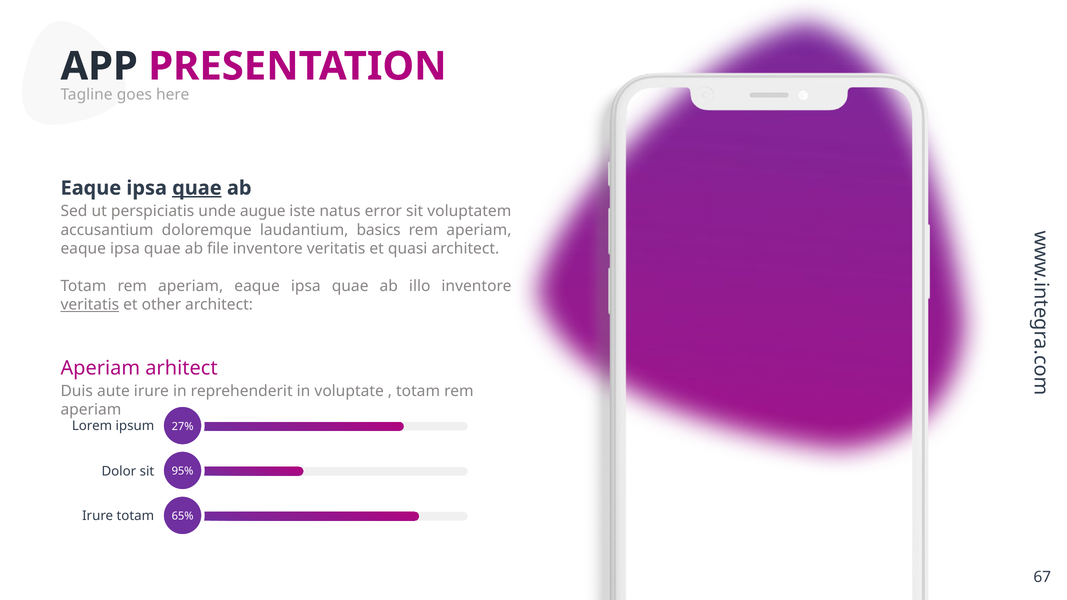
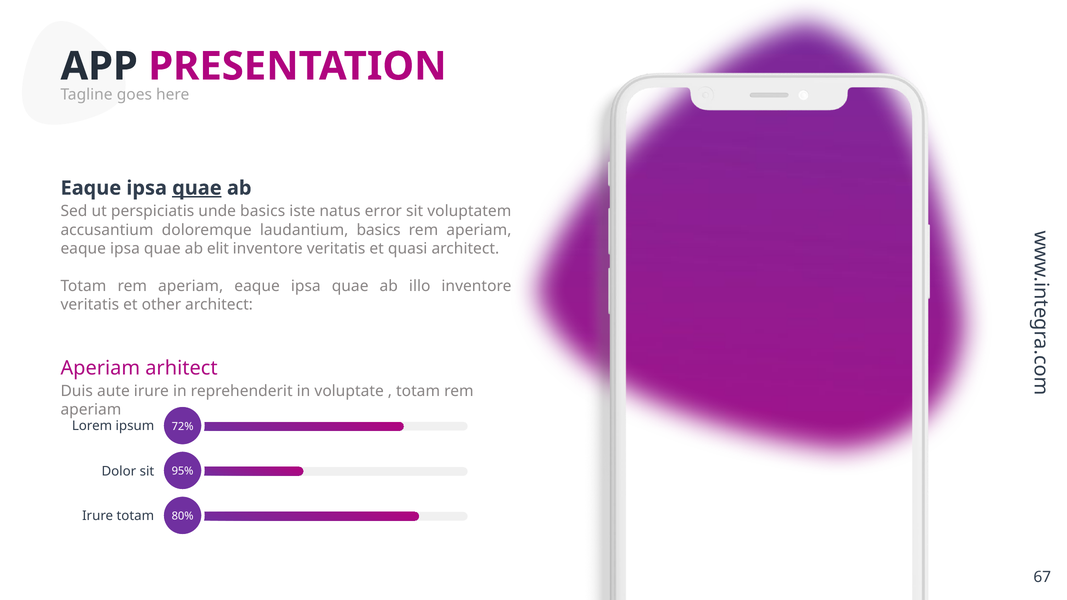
unde augue: augue -> basics (263, 211)
file: file -> elit (218, 249)
veritatis underline: present -> none (90, 305)
27%: 27% -> 72% (183, 426)
65%: 65% -> 80% (183, 516)
